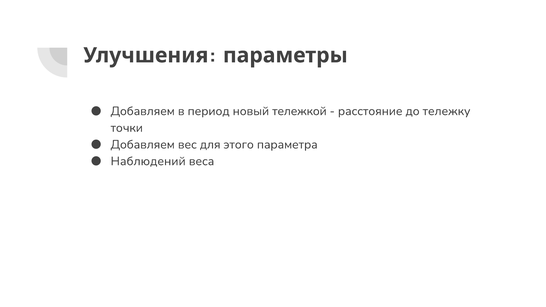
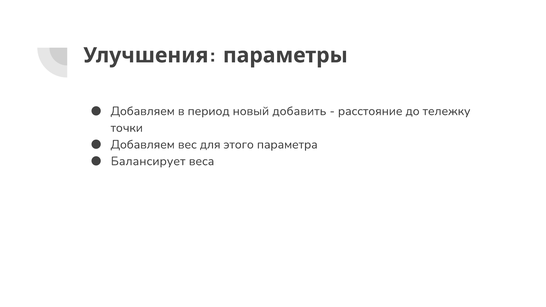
тележкой: тележкой -> добавить (299, 111)
Наблюдений: Наблюдений -> Балансирует (148, 161)
